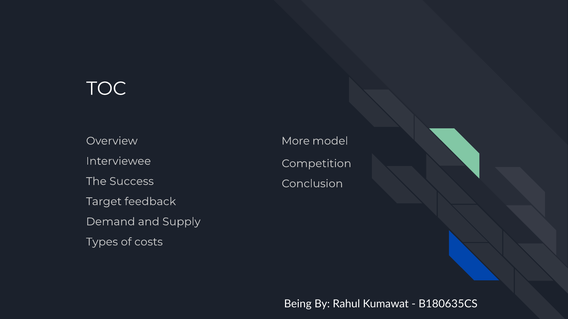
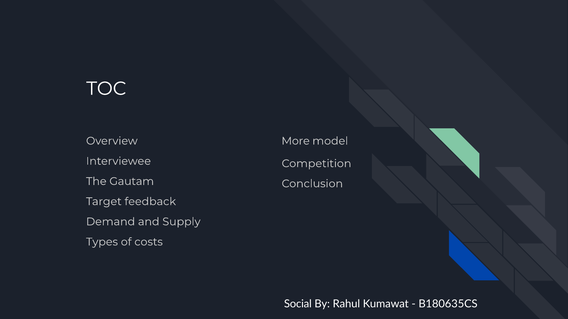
Success: Success -> Gautam (132, 182)
Being: Being -> Social (298, 304)
